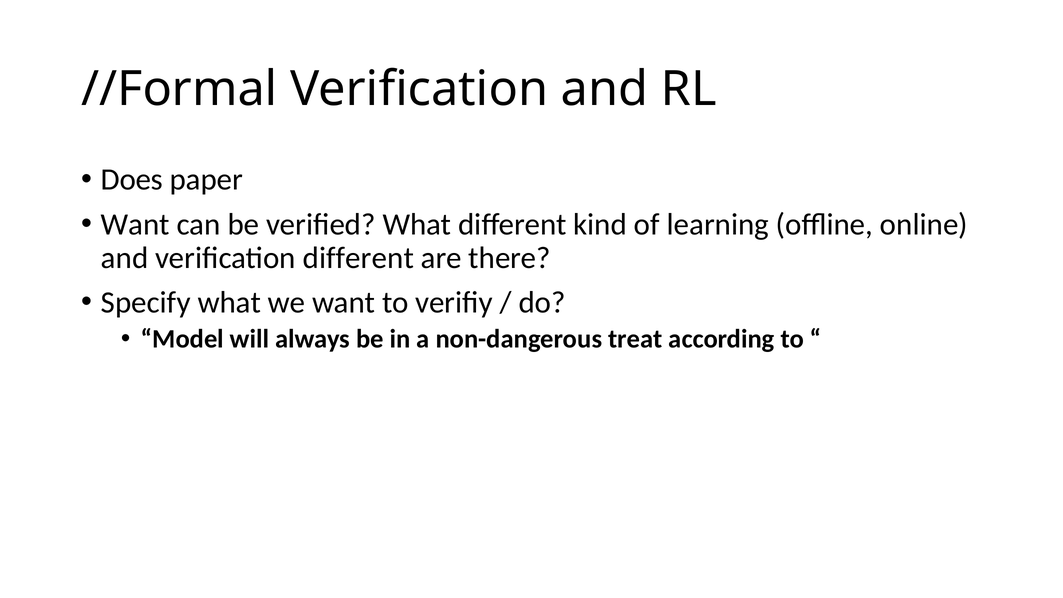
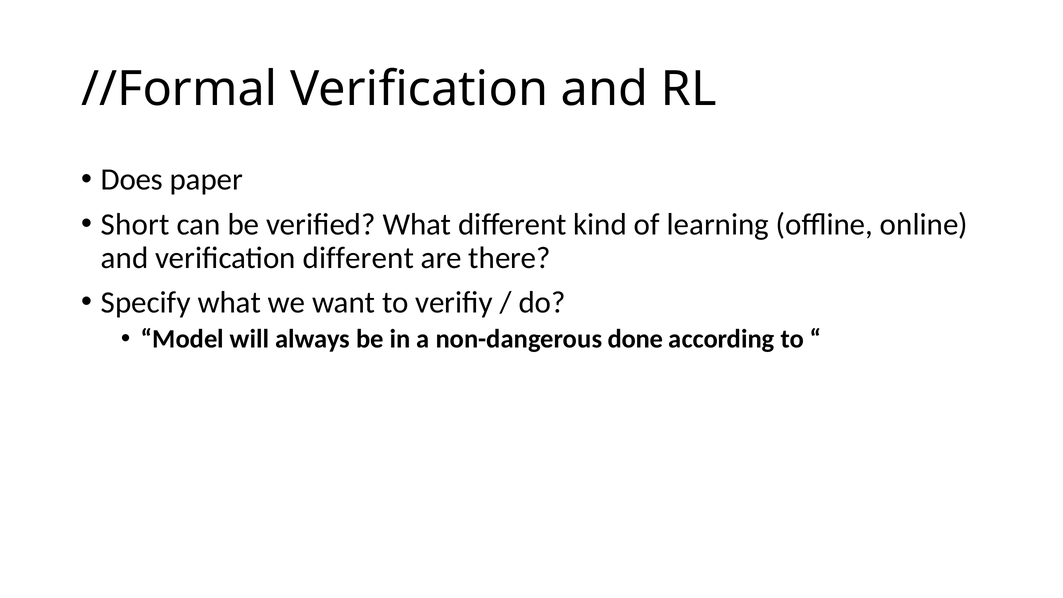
Want: Want -> Short (135, 224)
treat: treat -> done (635, 339)
